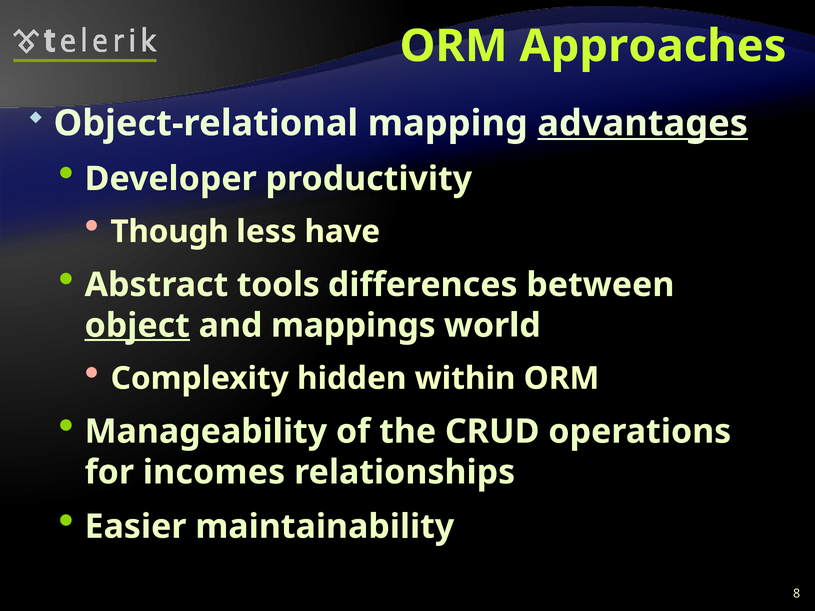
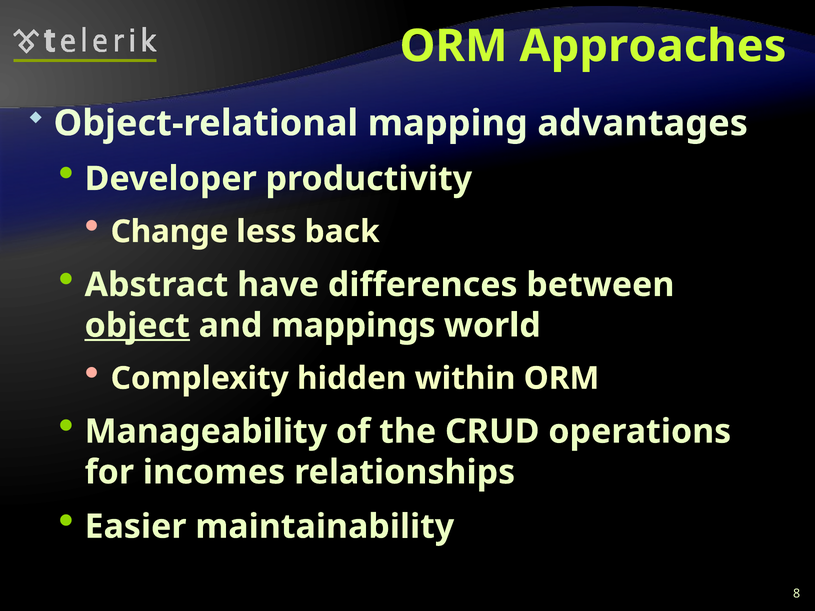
advantages underline: present -> none (643, 123)
Though: Though -> Change (170, 232)
have: have -> back (342, 232)
tools: tools -> have (278, 285)
